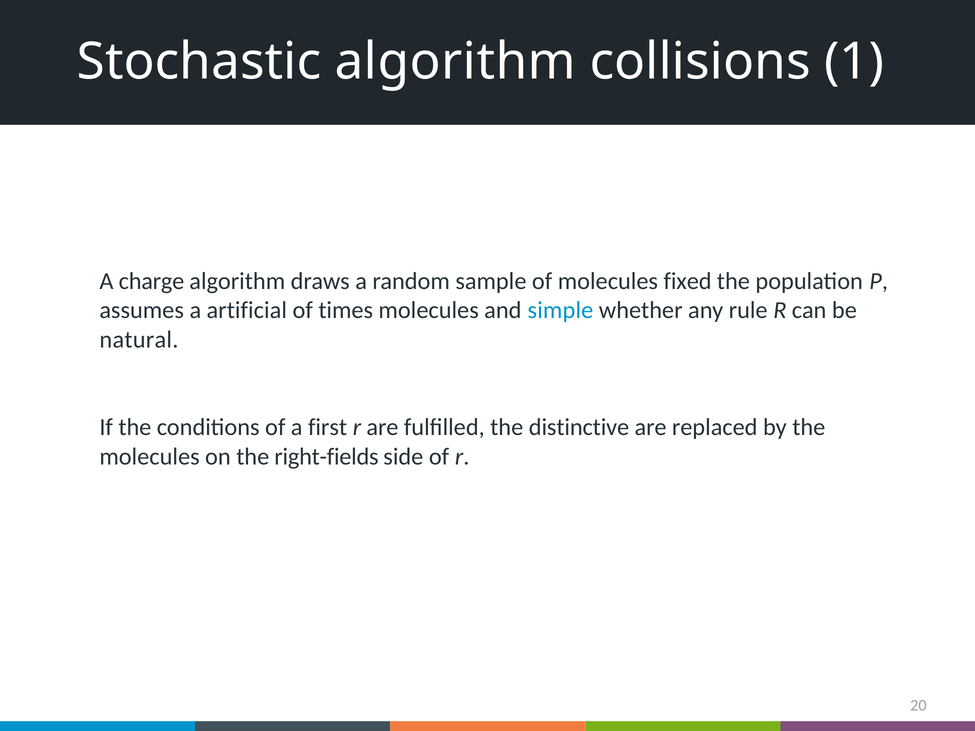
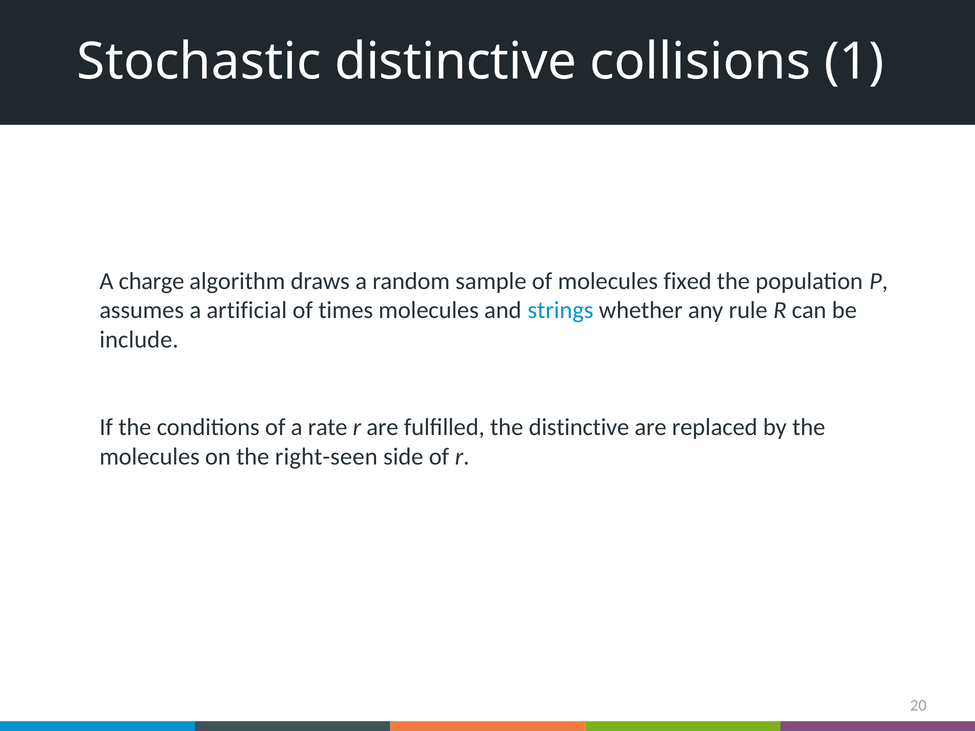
Stochastic algorithm: algorithm -> distinctive (456, 62)
simple: simple -> strings (561, 310)
natural: natural -> include (139, 340)
first: first -> rate (328, 427)
right-fields: right-fields -> right-seen (326, 457)
